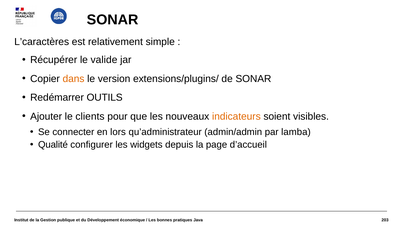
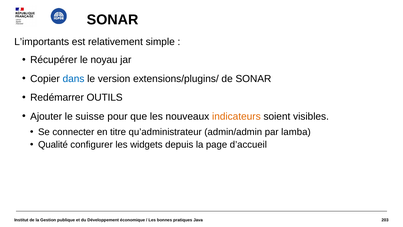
L’caractères: L’caractères -> L’importants (42, 42)
valide: valide -> noyau (104, 60)
dans colour: orange -> blue (74, 79)
clients: clients -> suisse (90, 116)
lors: lors -> titre (118, 132)
